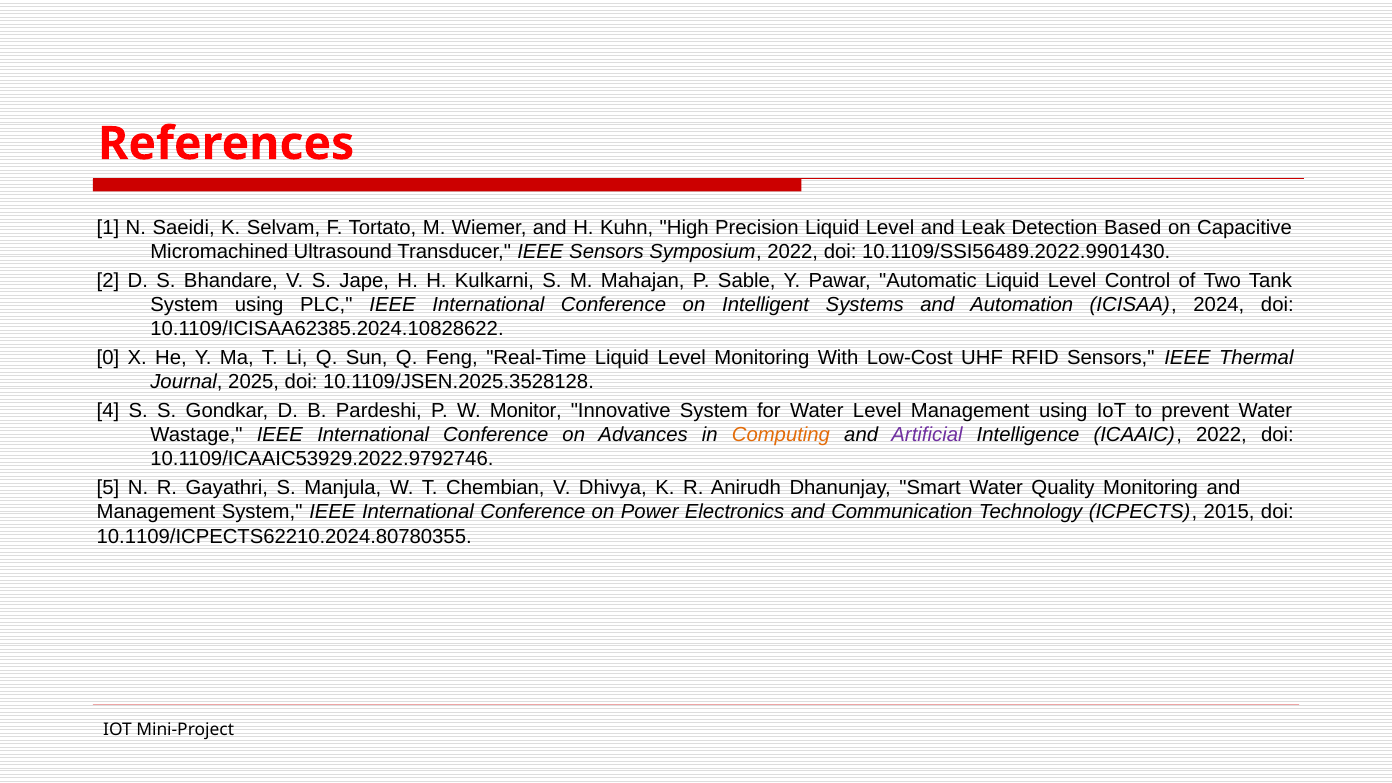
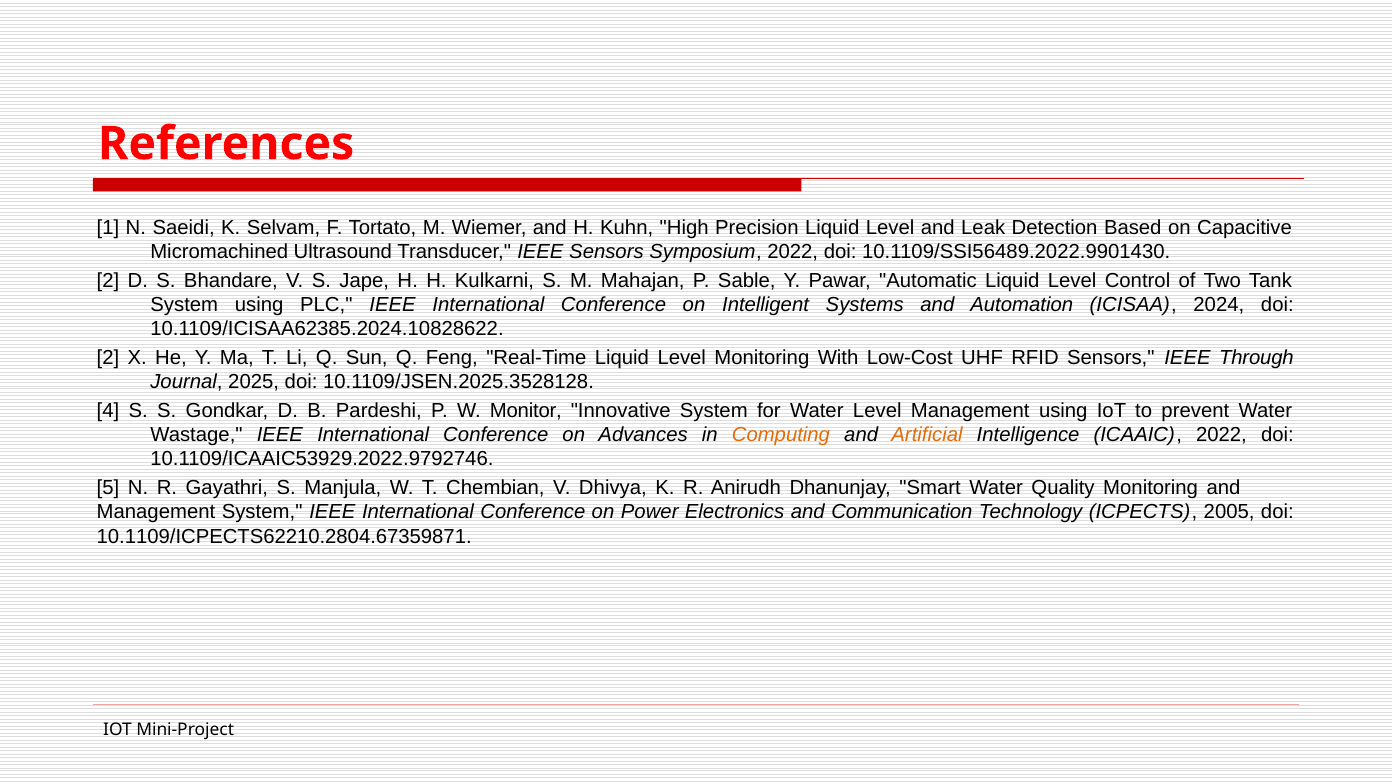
0: 0 -> 2 (108, 358)
Thermal: Thermal -> Through (1256, 358)
Artificial colour: purple -> orange (927, 435)
2015: 2015 -> 2005 (1229, 512)
10.1109/ICPECTS62210.2024.80780355: 10.1109/ICPECTS62210.2024.80780355 -> 10.1109/ICPECTS62210.2804.67359871 (284, 536)
